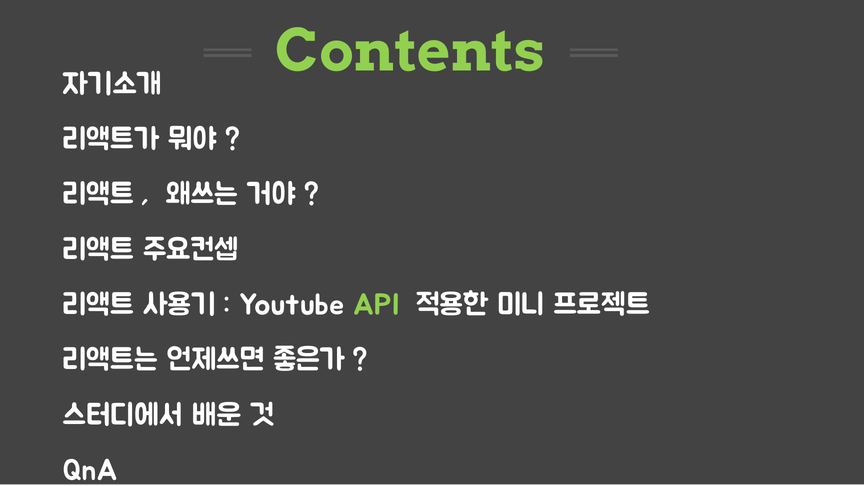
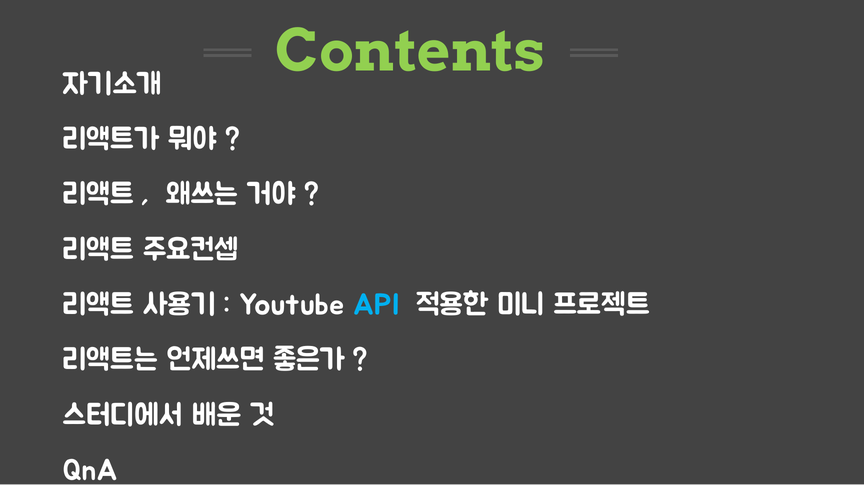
API colour: light green -> light blue (377, 305)
